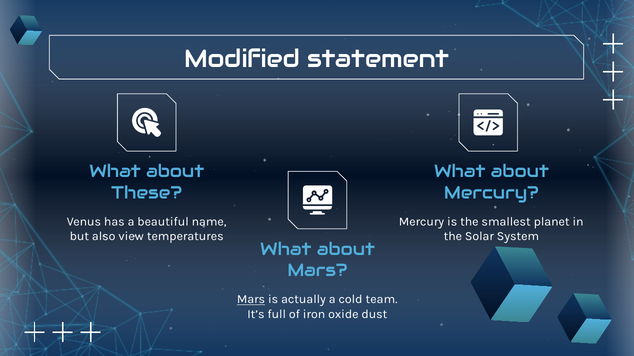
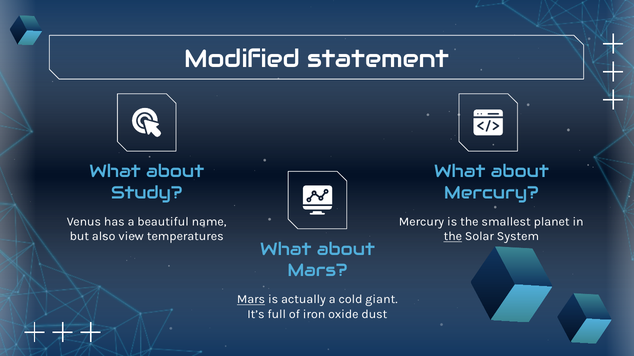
These: These -> Study (147, 193)
the underline: none -> present (453, 237)
team: team -> giant (382, 300)
